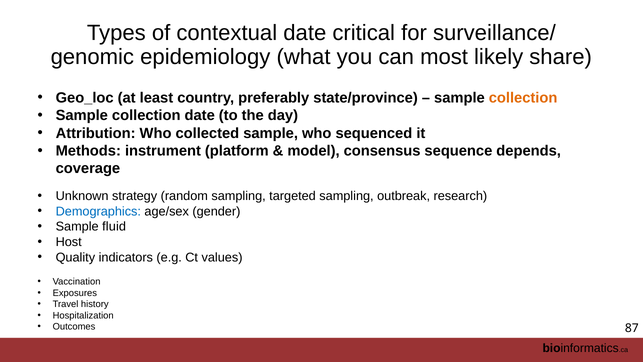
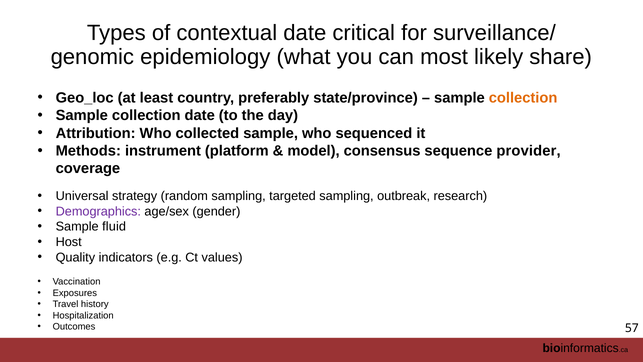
depends: depends -> provider (529, 151)
Unknown: Unknown -> Universal (82, 196)
Demographics colour: blue -> purple (98, 211)
87: 87 -> 57 (632, 328)
